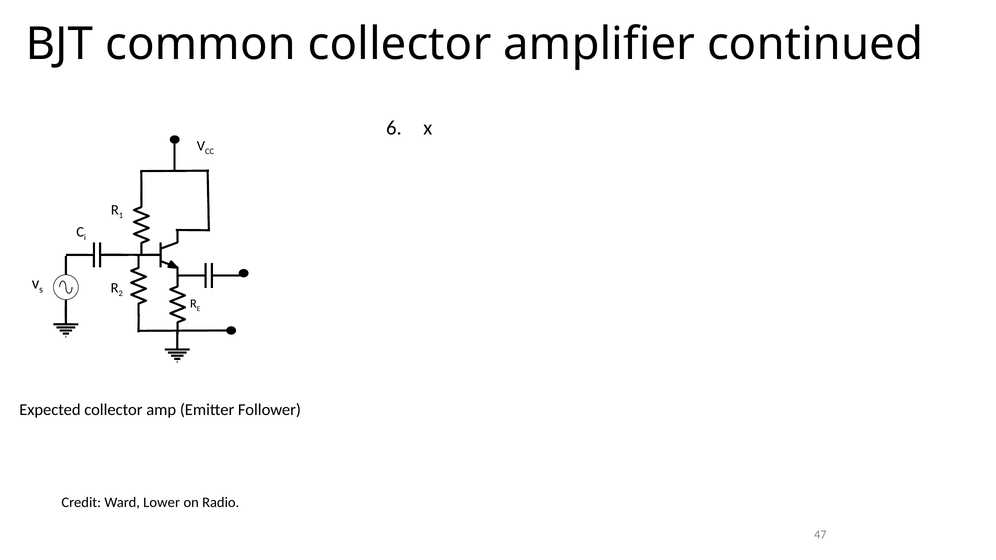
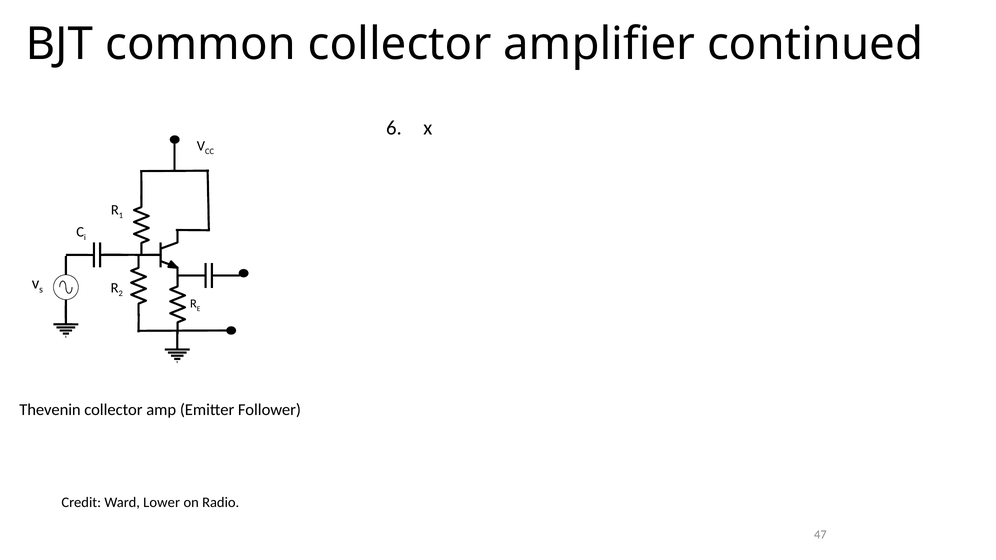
Expected: Expected -> Thevenin (50, 410)
